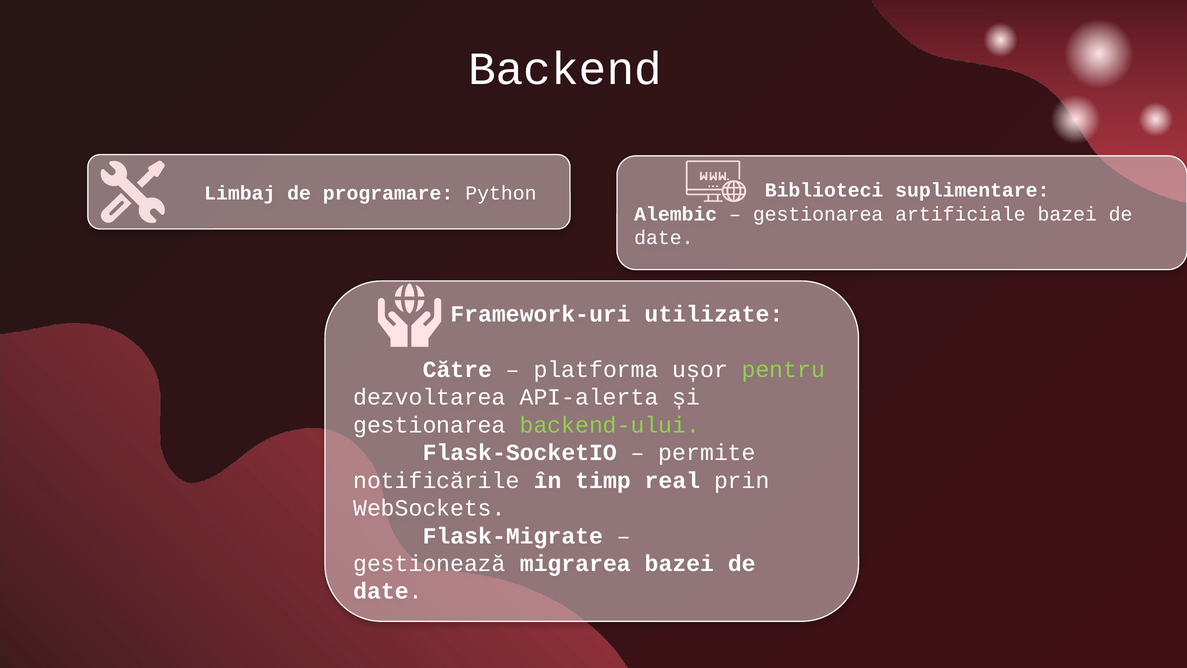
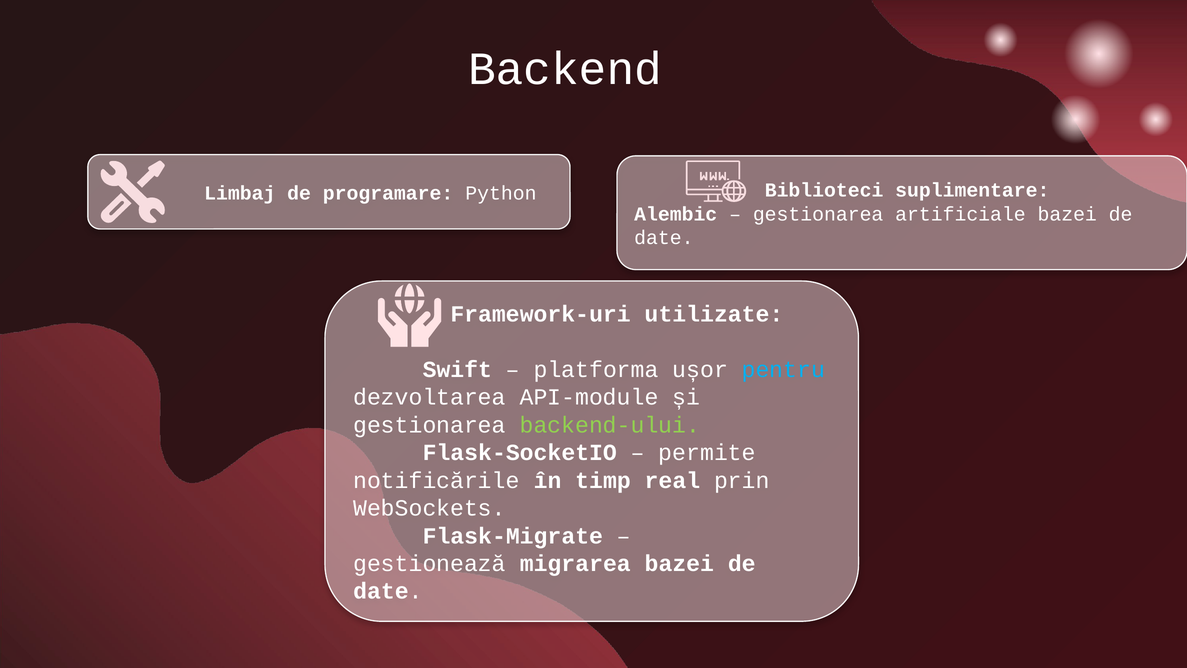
Către: Către -> Swift (457, 369)
pentru colour: light green -> light blue (783, 369)
API-alerta: API-alerta -> API-module (589, 397)
